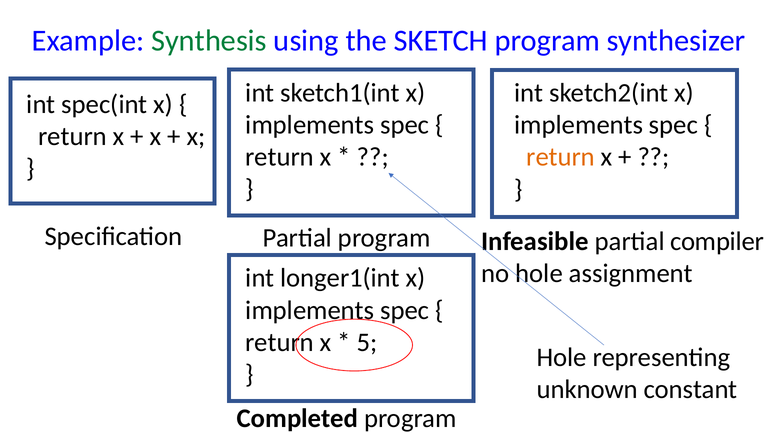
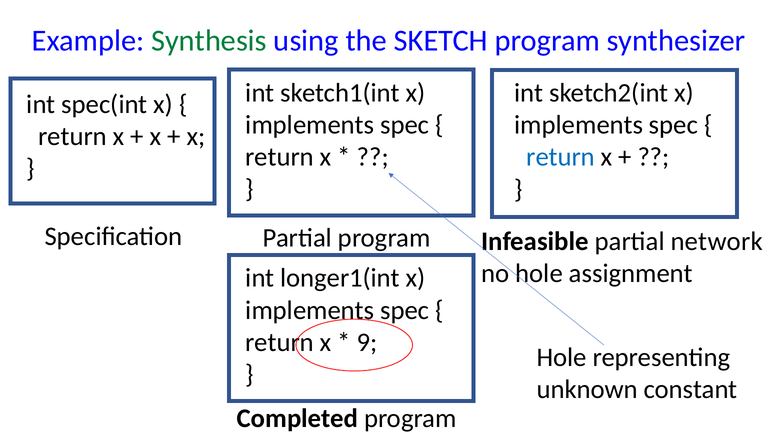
return colour: orange -> blue (561, 157)
compiler: compiler -> network (717, 241)
5: 5 -> 9 (367, 342)
